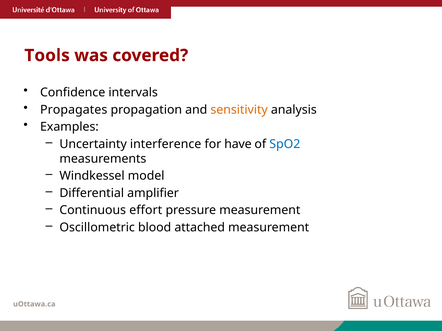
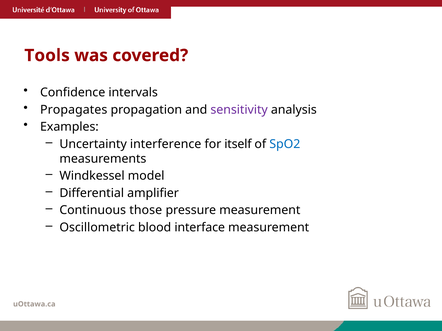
sensitivity colour: orange -> purple (239, 110)
have: have -> itself (238, 144)
effort: effort -> those (146, 211)
attached: attached -> interface (200, 228)
